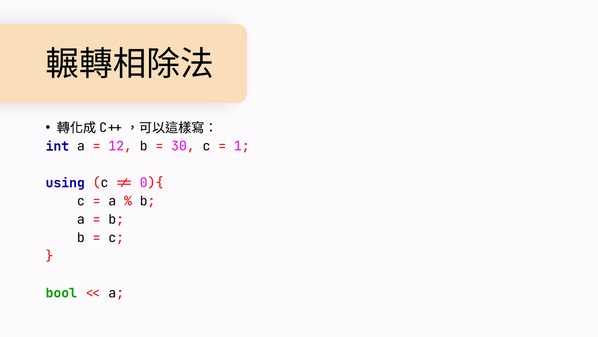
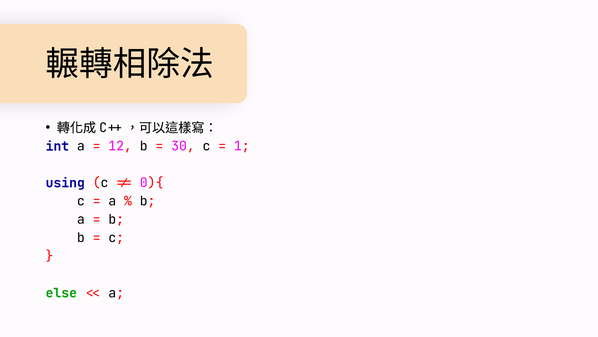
bool: bool -> else (61, 292)
